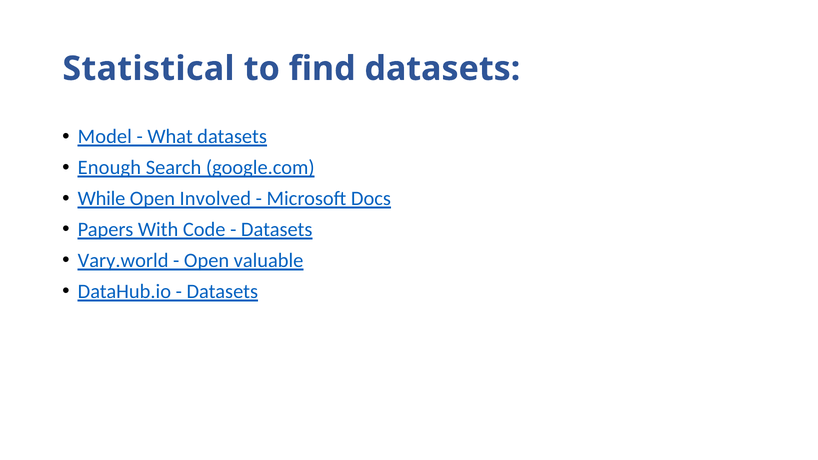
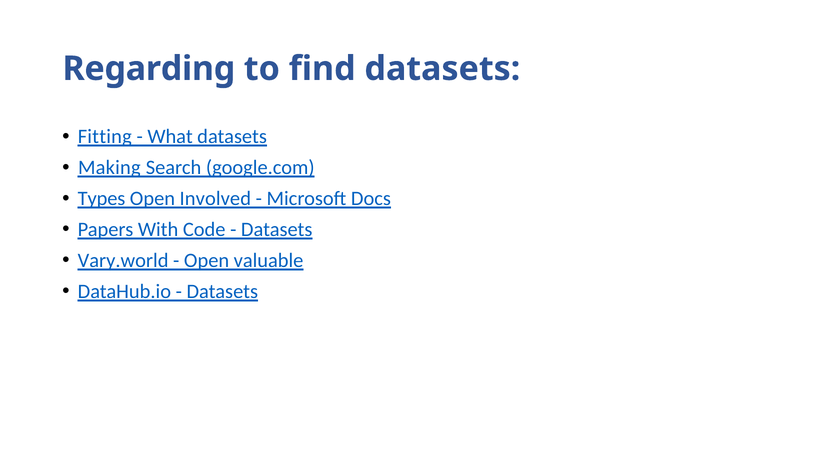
Statistical: Statistical -> Regarding (149, 69)
Model: Model -> Fitting (105, 137)
Enough: Enough -> Making (109, 168)
While: While -> Types (102, 199)
